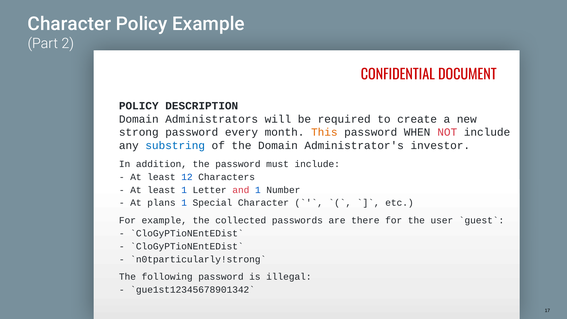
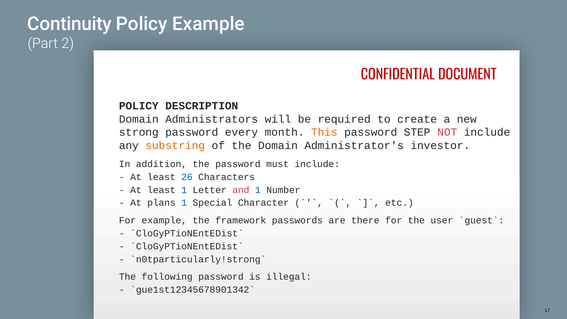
Character: Character -> Continuity (69, 24)
WHEN: WHEN -> STEP (417, 132)
substring colour: blue -> orange (175, 146)
12: 12 -> 26 (187, 177)
collected: collected -> framework (241, 220)
